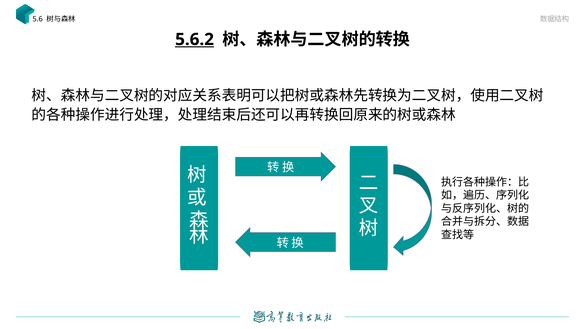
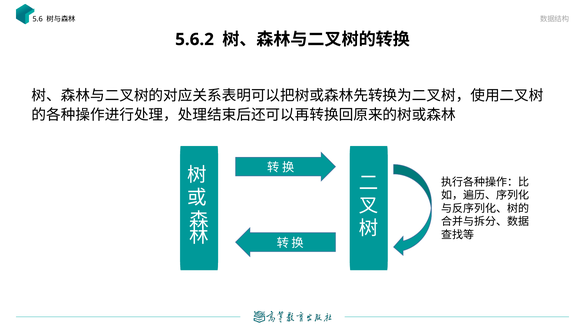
5.6.2 underline: present -> none (195, 39)
